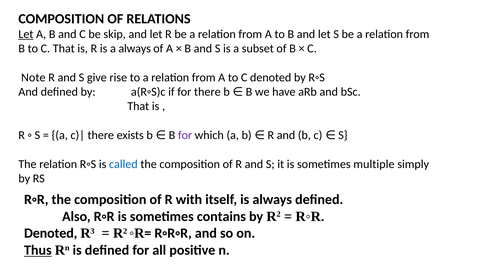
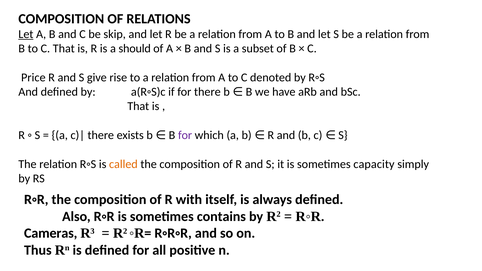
a always: always -> should (135, 49)
Note: Note -> Price (33, 77)
called colour: blue -> orange (123, 164)
multiple: multiple -> capacity (374, 164)
Denoted: Denoted -> Cameras (51, 233)
Thus underline: present -> none (38, 250)
